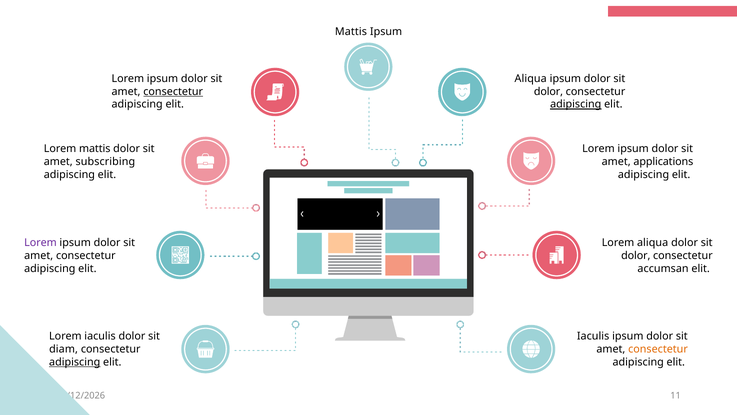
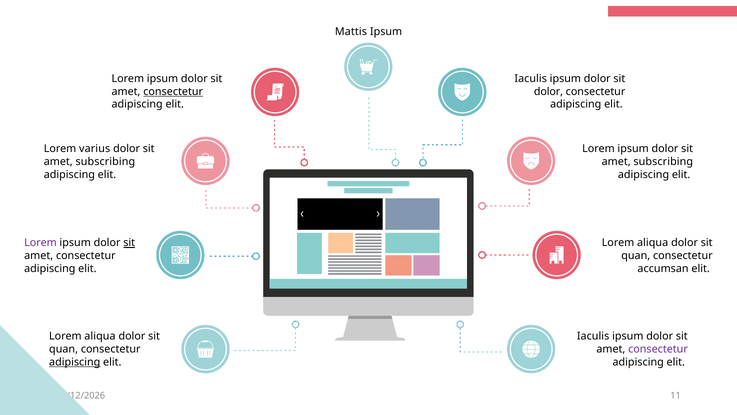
Aliqua: Aliqua -> Iaculis (531, 78)
adipiscing underline: present -> none (576, 104)
Lorem mattis: mattis -> varius (95, 149)
applications: applications -> subscribing (663, 161)
sit underline: none -> present (129, 243)
dolor: dolor -> quan (636, 255)
iaculis: iaculis -> aliqua (100, 336)
diam: diam -> quan (64, 349)
consectetur colour: orange -> purple (658, 349)
